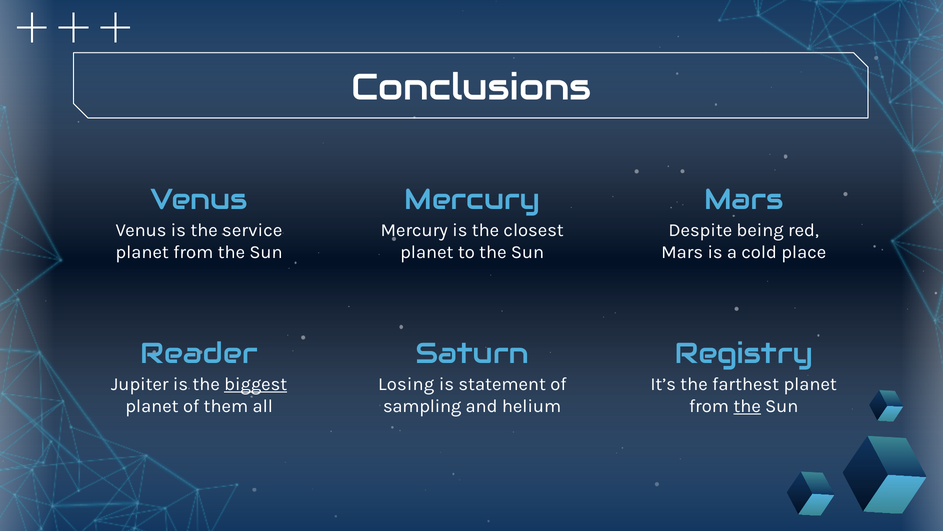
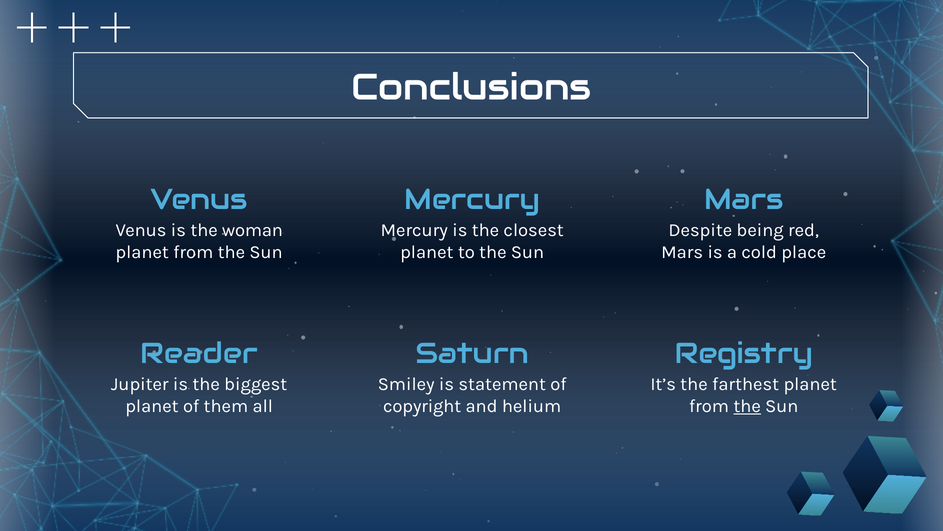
service: service -> woman (252, 230)
biggest underline: present -> none (256, 384)
Losing: Losing -> Smiley (406, 384)
sampling: sampling -> copyright (422, 406)
